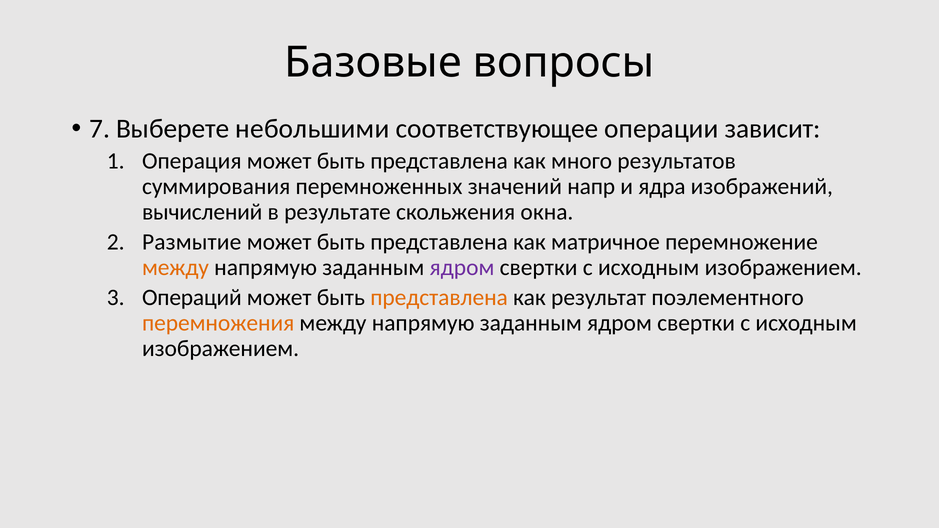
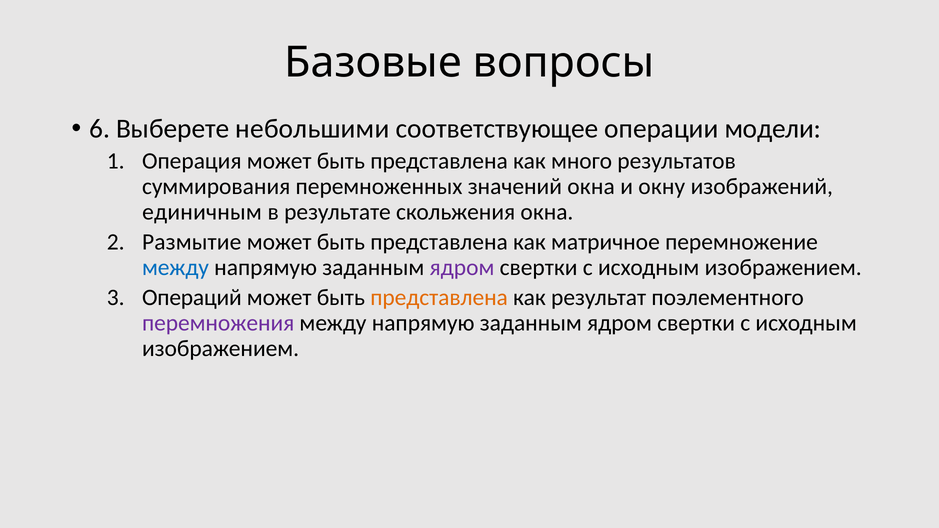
7: 7 -> 6 (100, 129)
зависит: зависит -> модели (773, 129)
значений напр: напр -> окна (591, 187)
ядра: ядра -> окну (662, 187)
вычислений: вычислений -> единичным (202, 212)
между colour: orange -> blue (175, 268)
перемножения colour: orange -> purple (218, 323)
